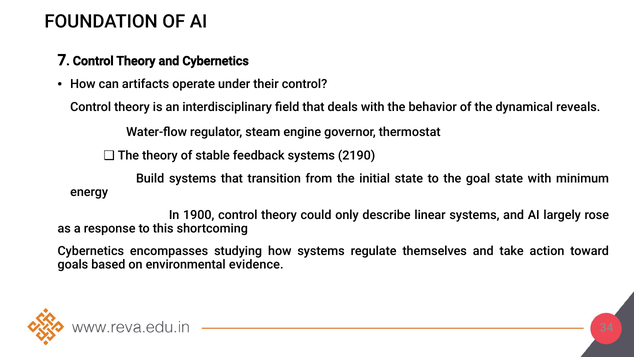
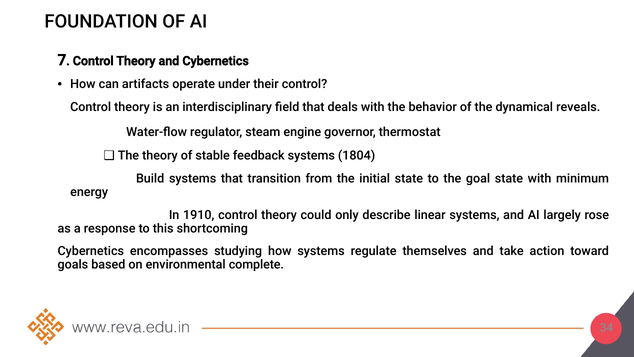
2190: 2190 -> 1804 (357, 156)
1900: 1900 -> 1910 (199, 215)
evidence: evidence -> complete (256, 265)
